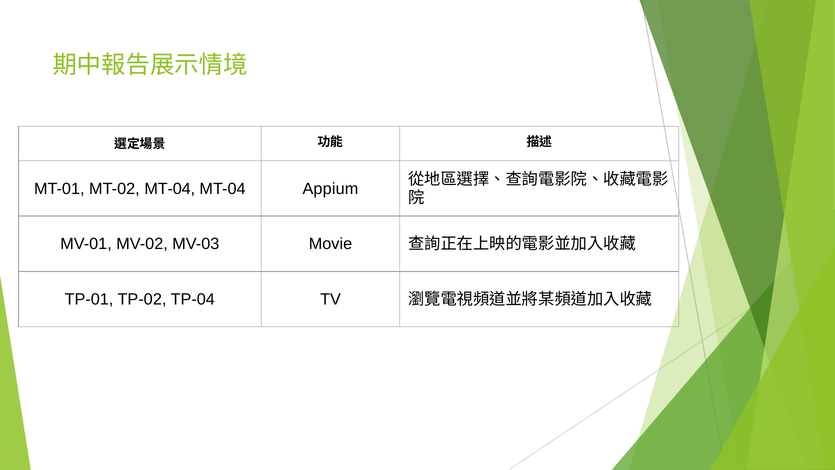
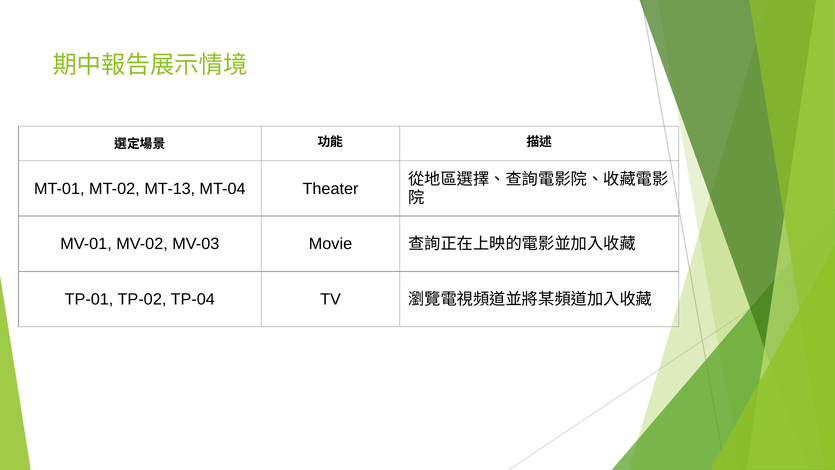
MT-02 MT-04: MT-04 -> MT-13 (170, 189)
Appium: Appium -> Theater (331, 189)
